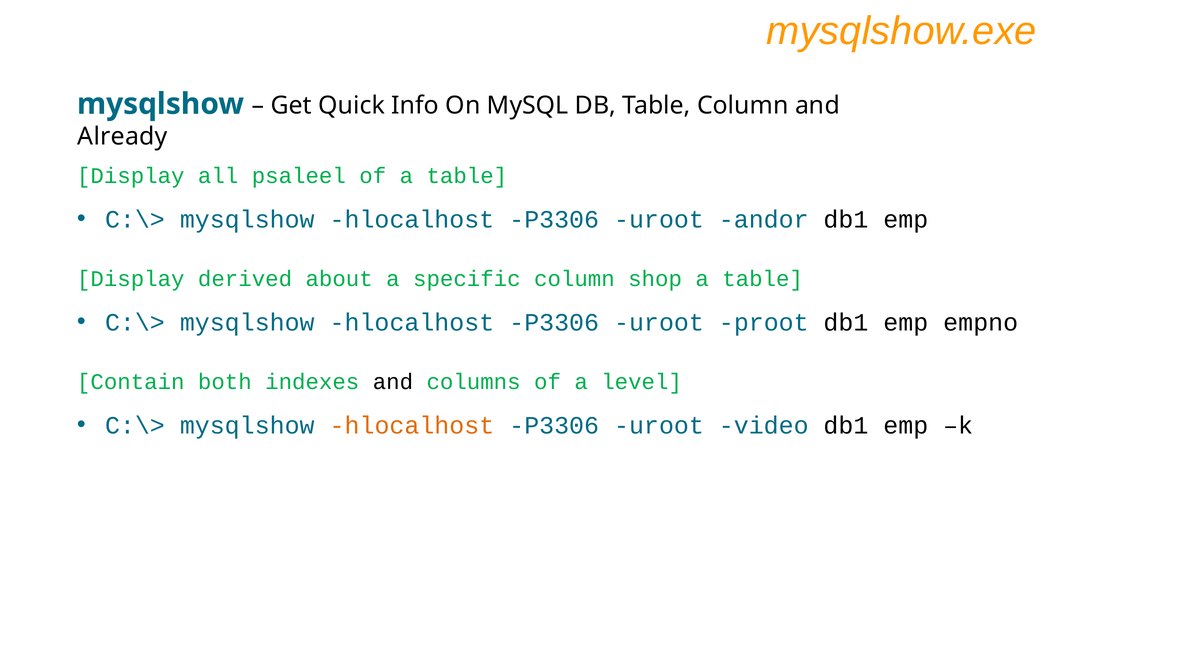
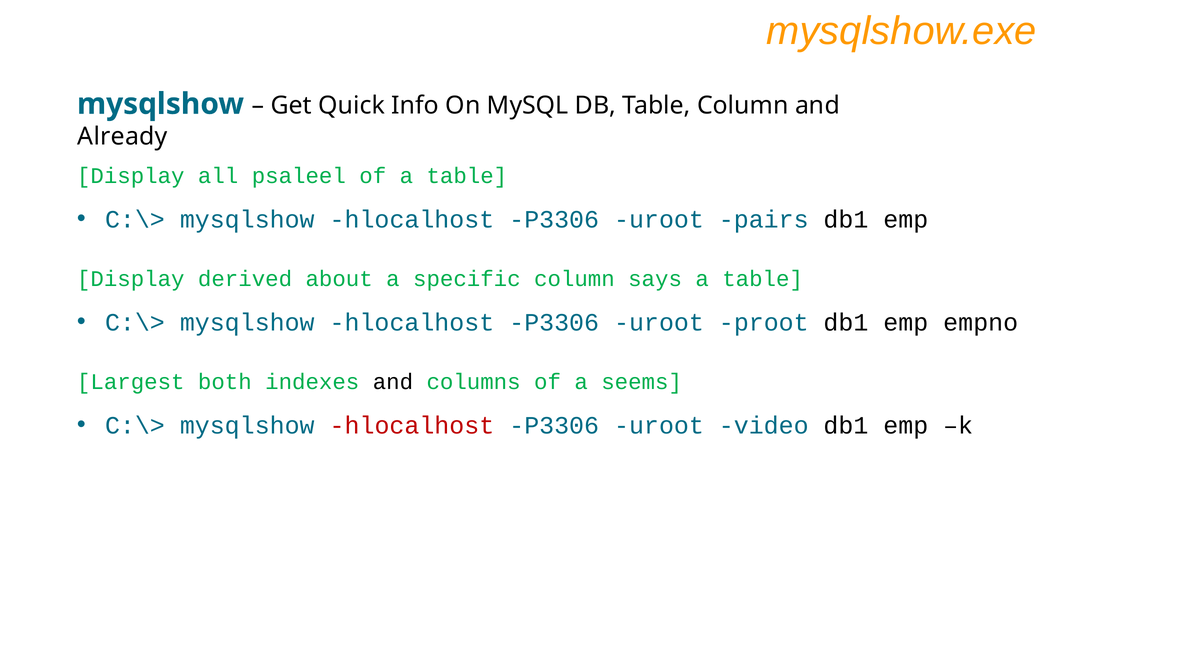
andor: andor -> pairs (764, 219)
shop: shop -> says (655, 279)
Contain: Contain -> Largest (131, 382)
level: level -> seems (642, 382)
hlocalhost colour: orange -> red (412, 425)
